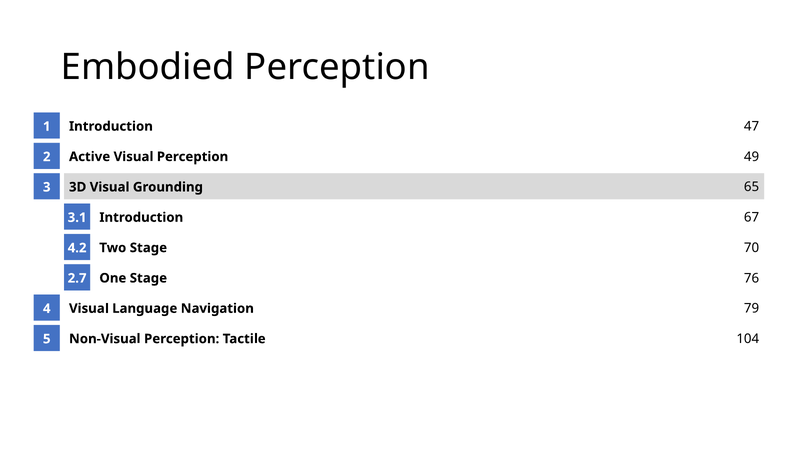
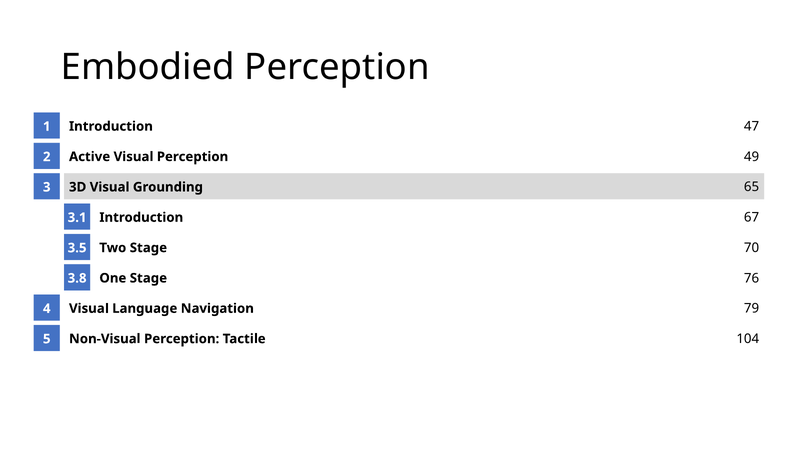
4.2: 4.2 -> 3.5 (77, 248)
2.7: 2.7 -> 3.8 (77, 278)
